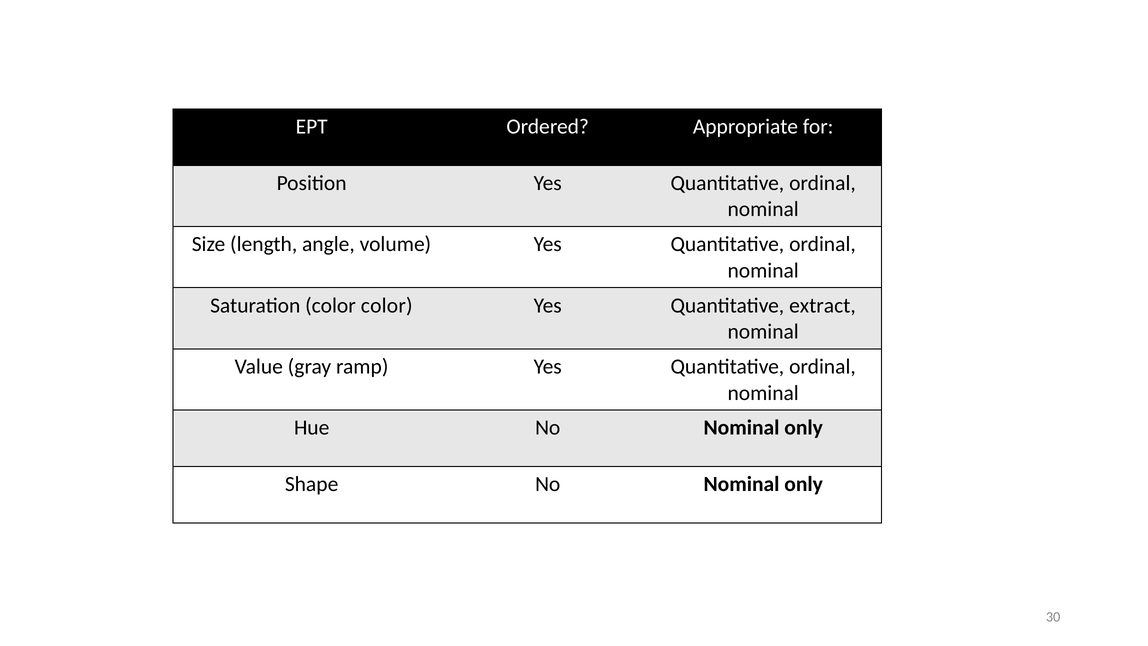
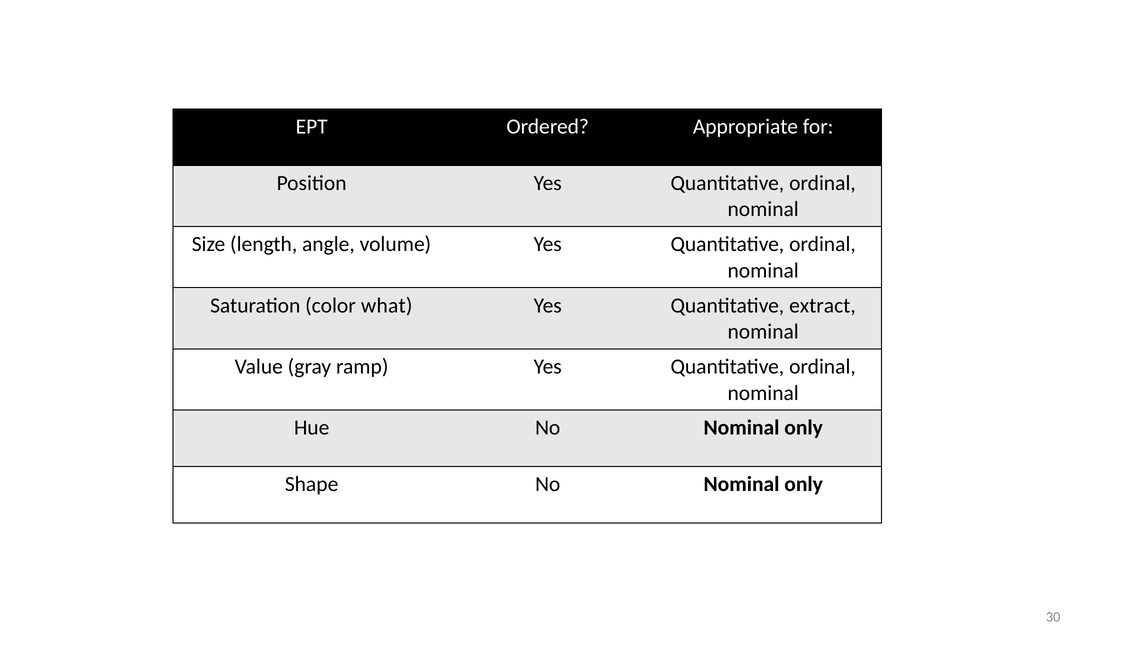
color color: color -> what (387, 305)
